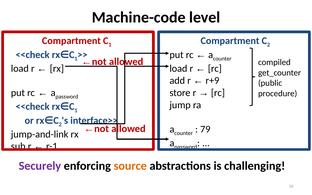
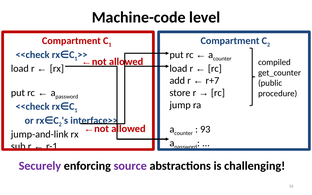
r+9: r+9 -> r+7 (212, 81)
79: 79 -> 93 (205, 129)
source colour: orange -> purple (130, 166)
